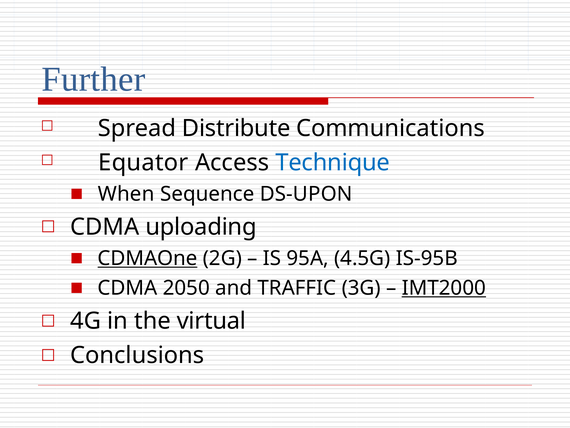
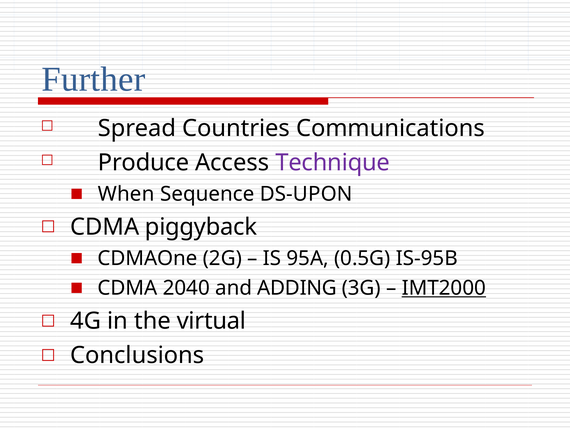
Distribute: Distribute -> Countries (236, 128)
Equator: Equator -> Produce (144, 162)
Technique colour: blue -> purple (333, 162)
uploading: uploading -> piggyback (201, 227)
CDMAOne underline: present -> none (147, 258)
4.5G: 4.5G -> 0.5G (362, 258)
2050: 2050 -> 2040 (186, 288)
TRAFFIC: TRAFFIC -> ADDING (297, 288)
